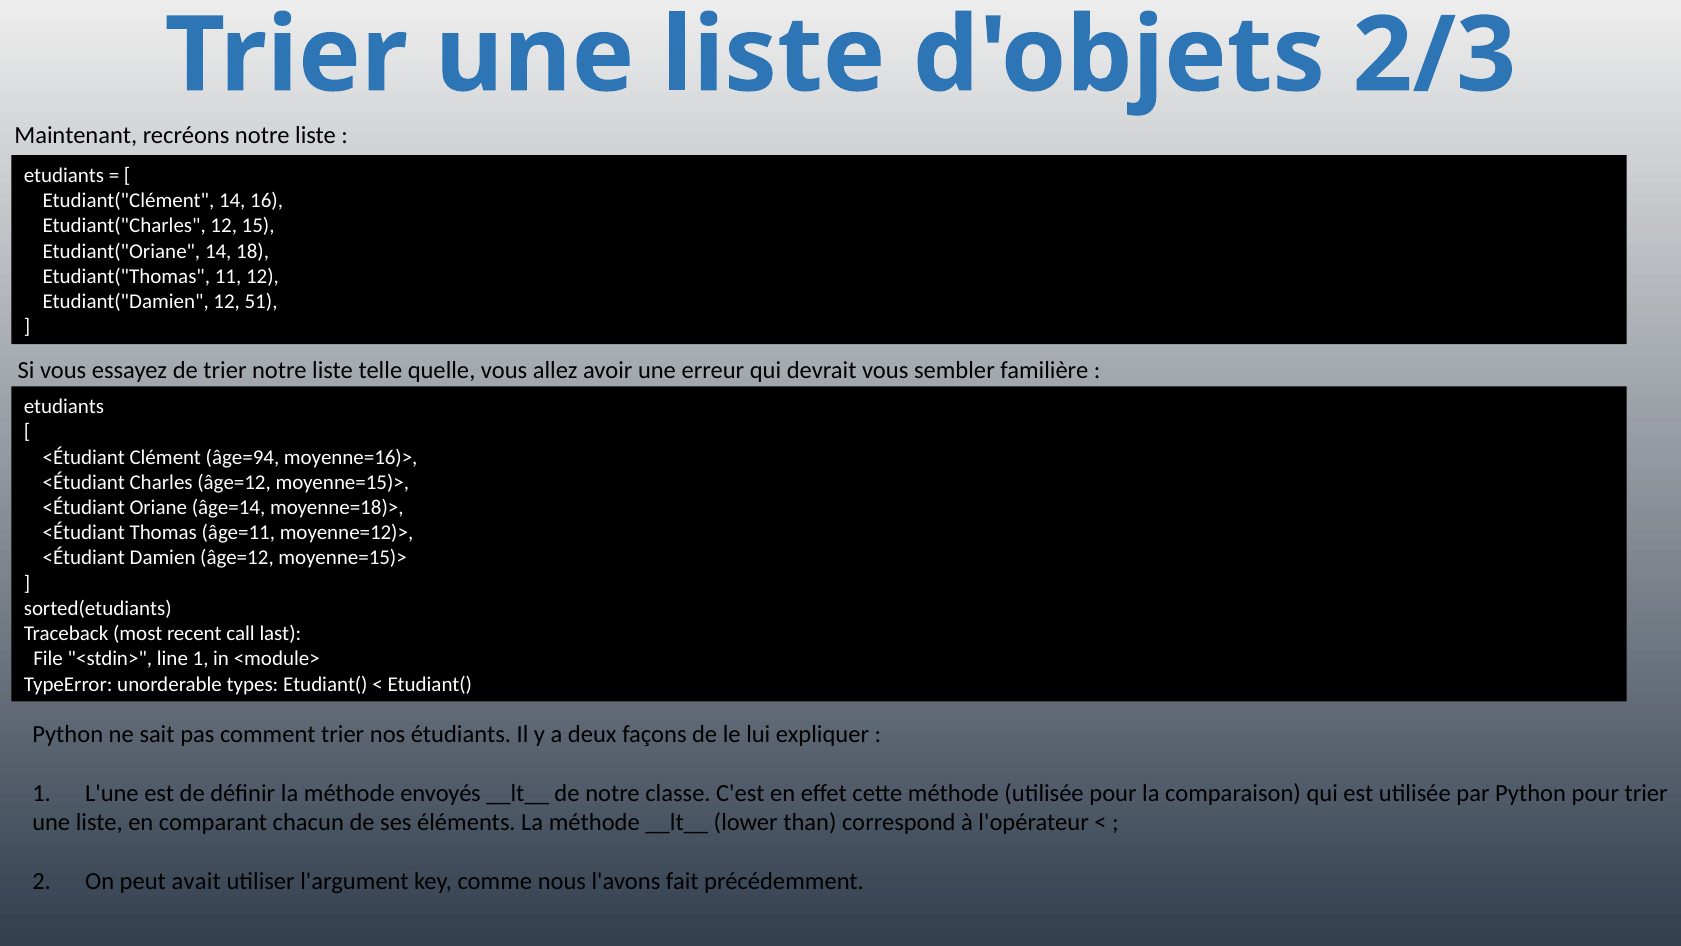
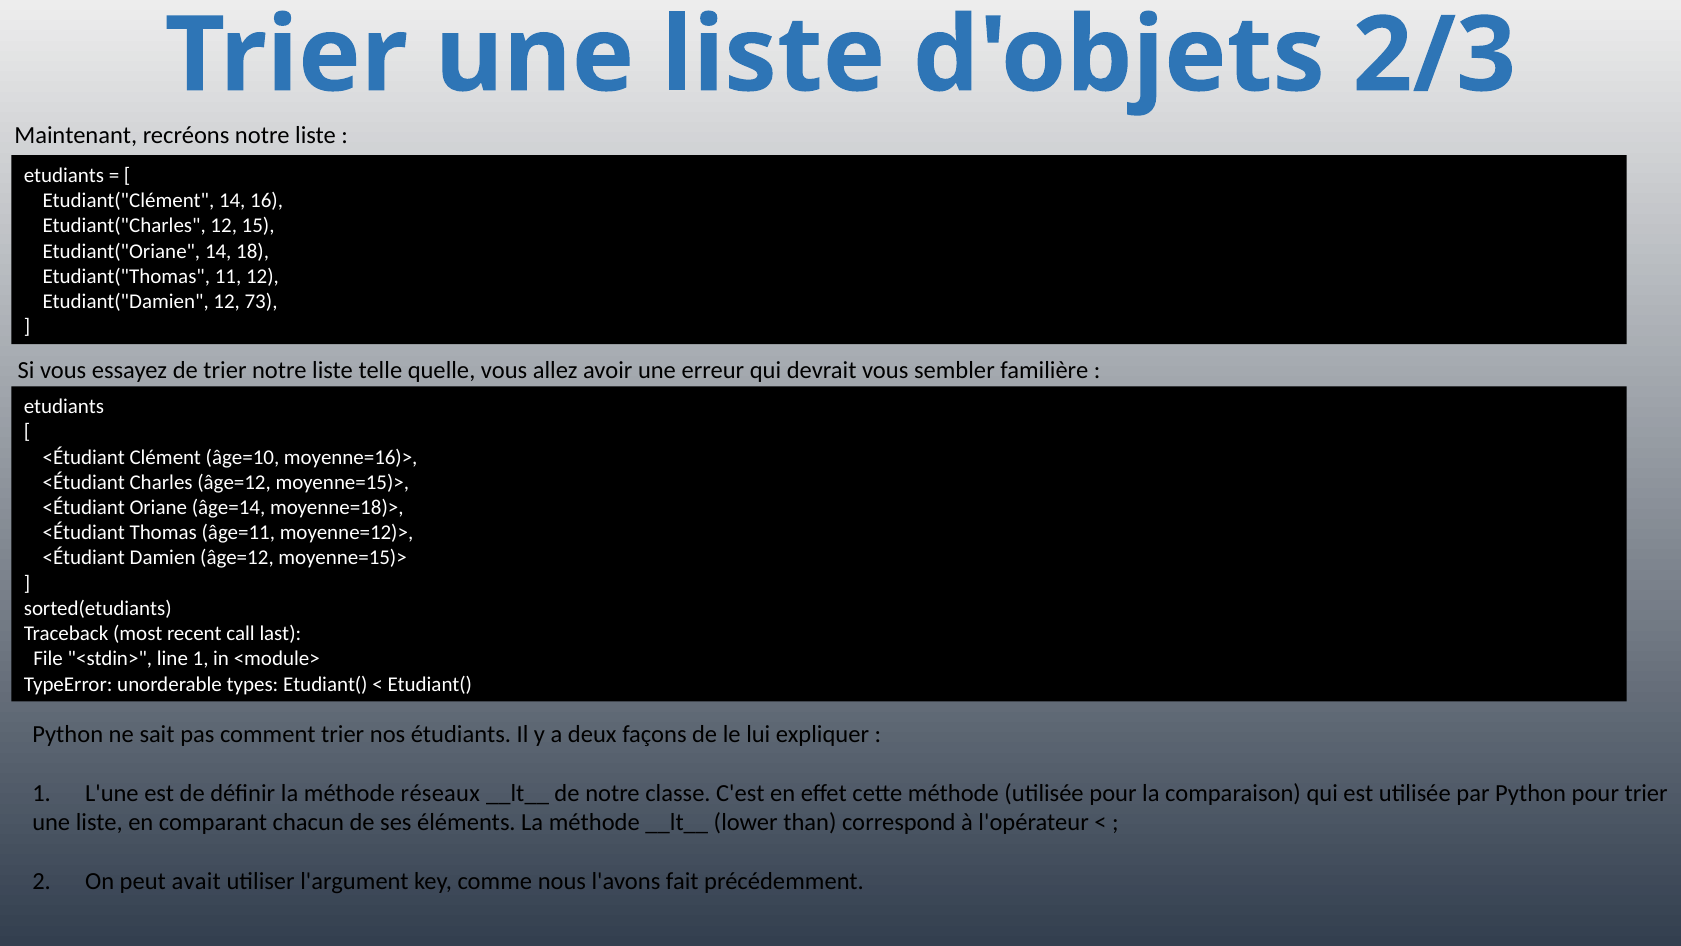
51: 51 -> 73 (261, 301)
âge=94: âge=94 -> âge=10 (242, 457)
envoyés: envoyés -> réseaux (440, 793)
